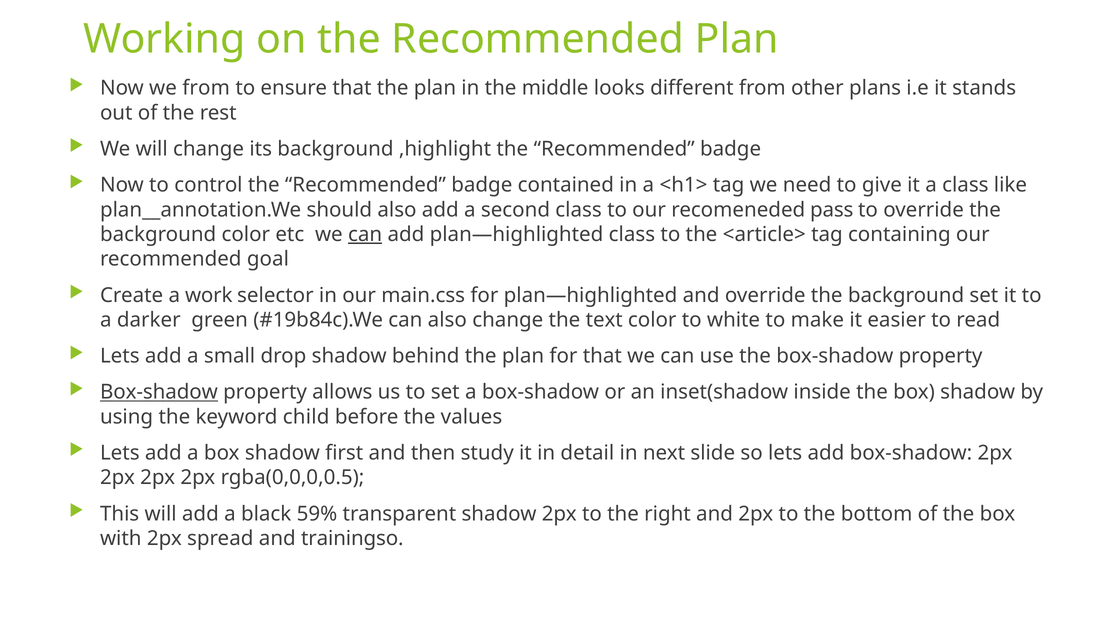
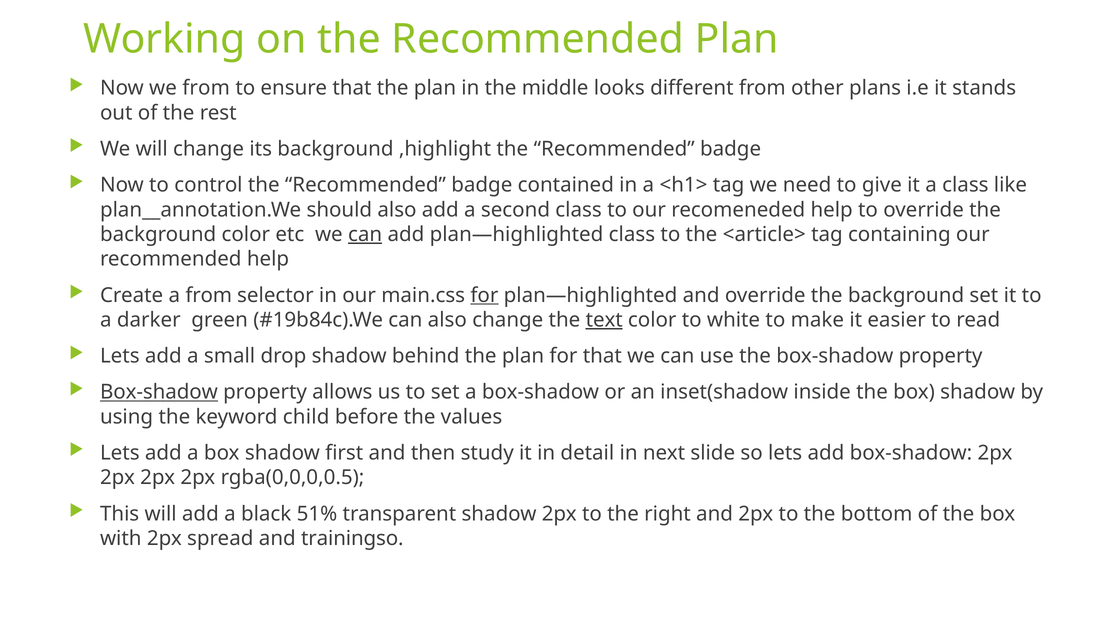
recomeneded pass: pass -> help (832, 210)
recommended goal: goal -> help (268, 259)
a work: work -> from (209, 295)
for underline: none -> present (484, 295)
text underline: none -> present (604, 320)
59%: 59% -> 51% (317, 514)
